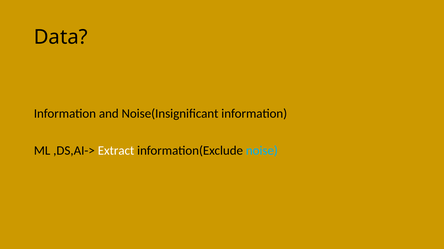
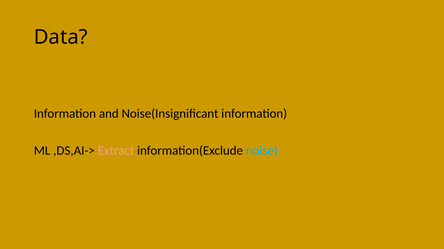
Extract colour: white -> pink (116, 151)
